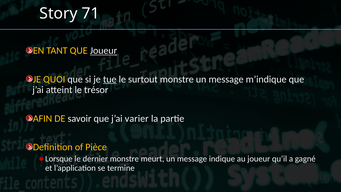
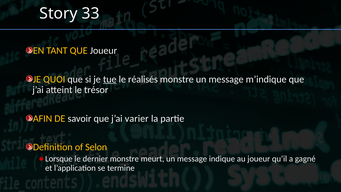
71: 71 -> 33 (91, 13)
Joueur underline: present -> none (104, 51)
surtout: surtout -> réalisés (143, 79)
Pièce: Pièce -> Selon (96, 147)
